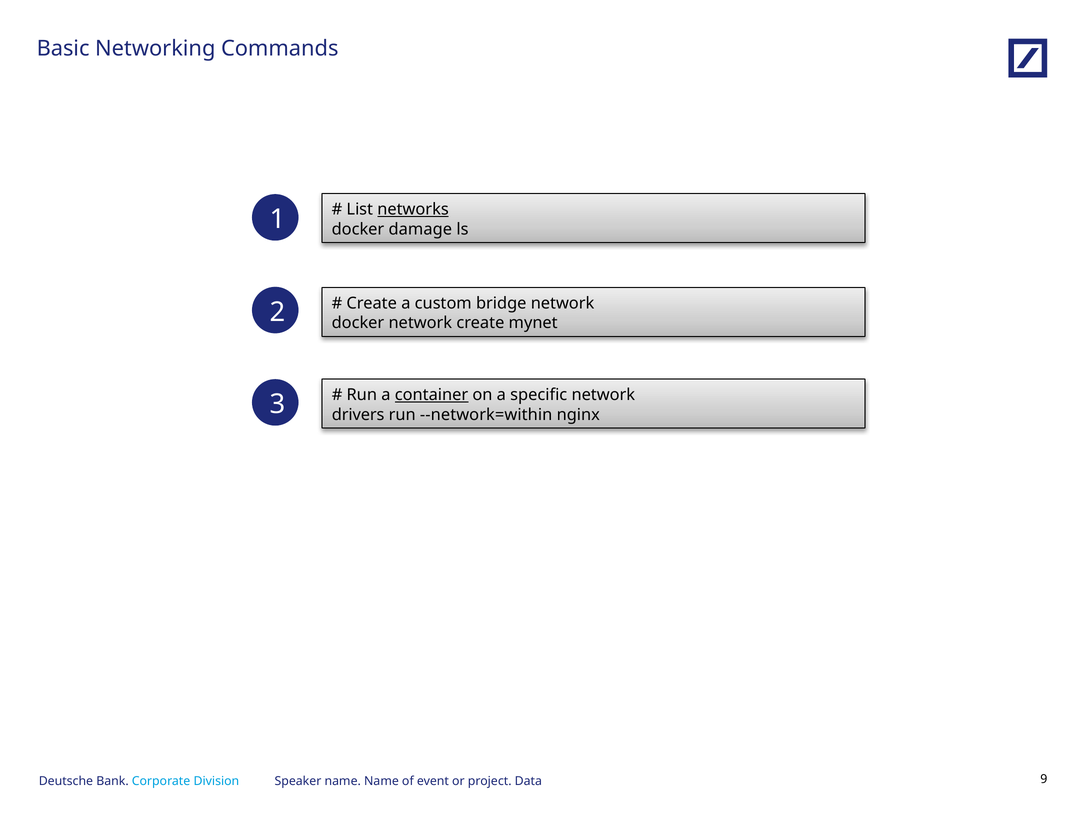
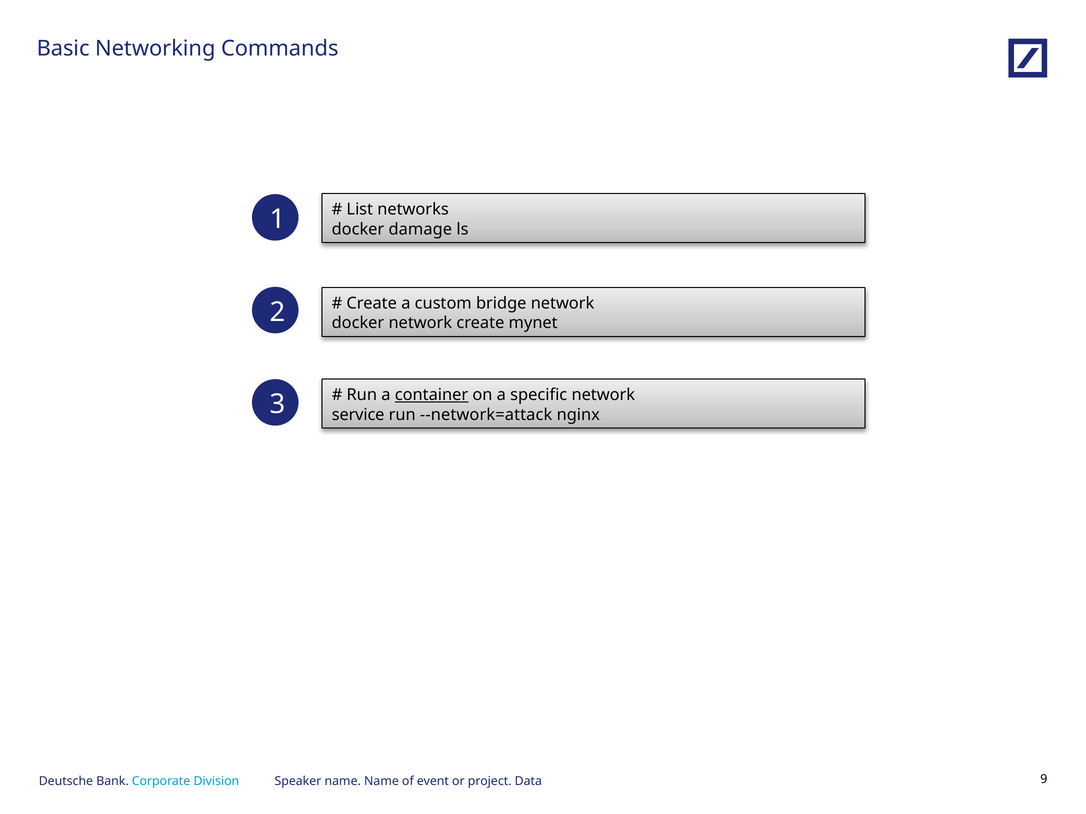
networks underline: present -> none (413, 210)
drivers: drivers -> service (358, 415)
--network=within: --network=within -> --network=attack (486, 415)
